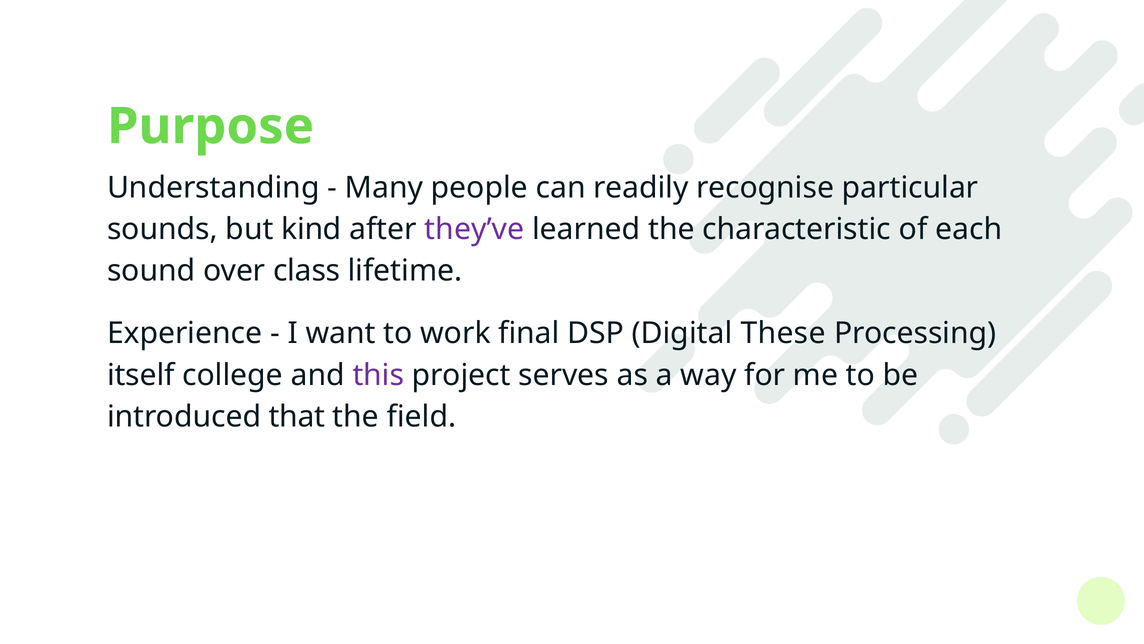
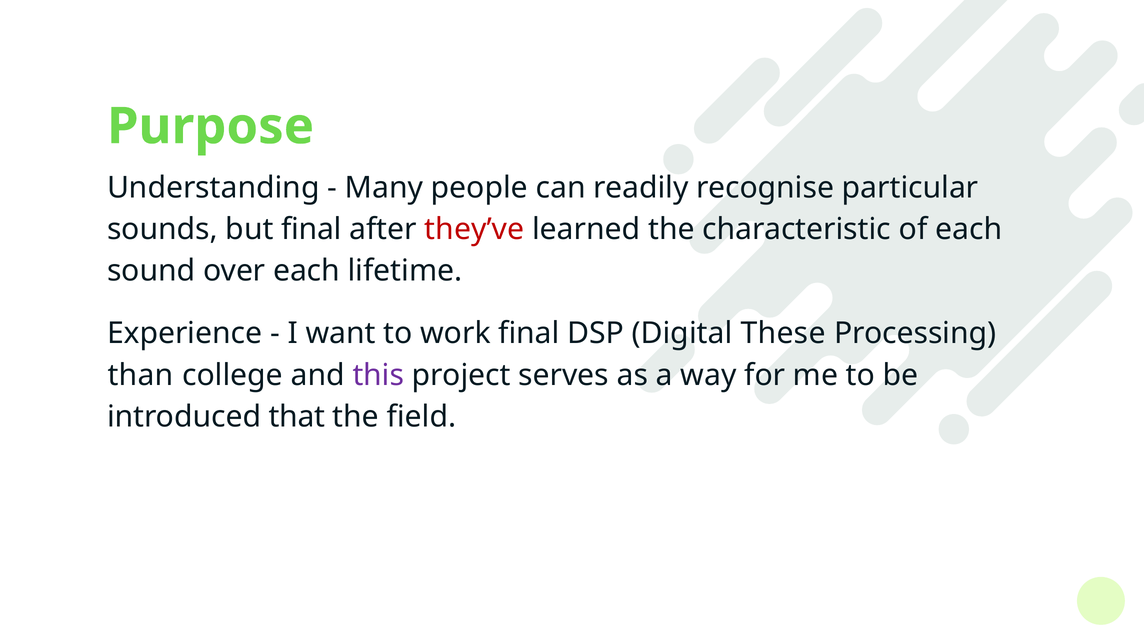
but kind: kind -> final (311, 229)
they’ve colour: purple -> red (474, 229)
over class: class -> each (307, 271)
itself: itself -> than (141, 375)
